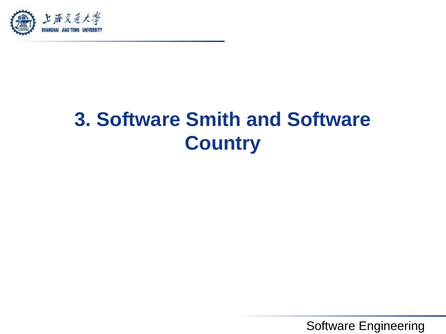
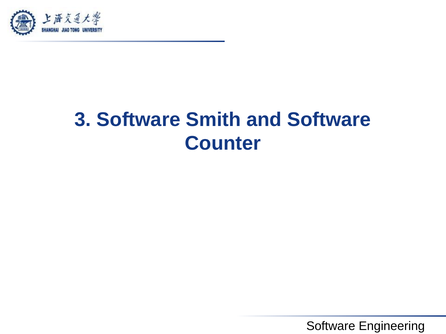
Country: Country -> Counter (223, 144)
